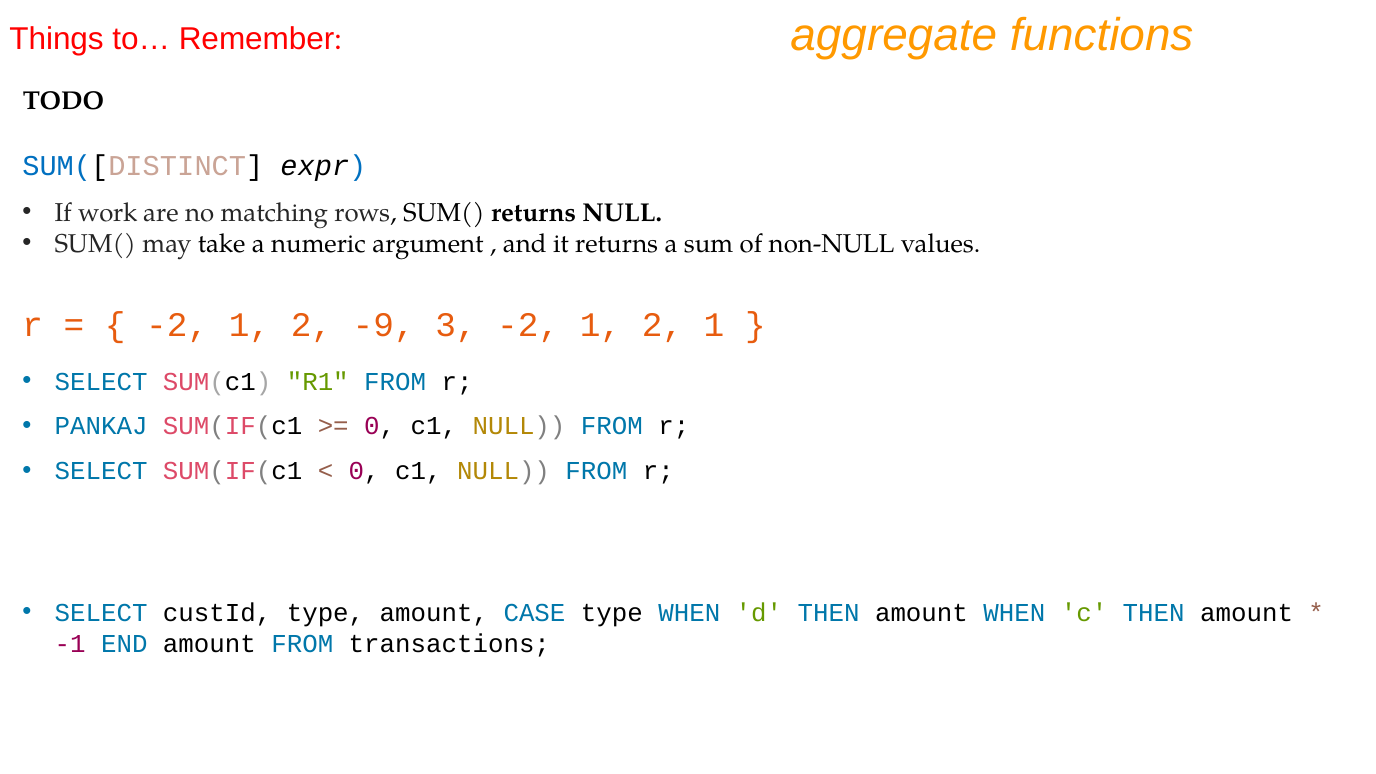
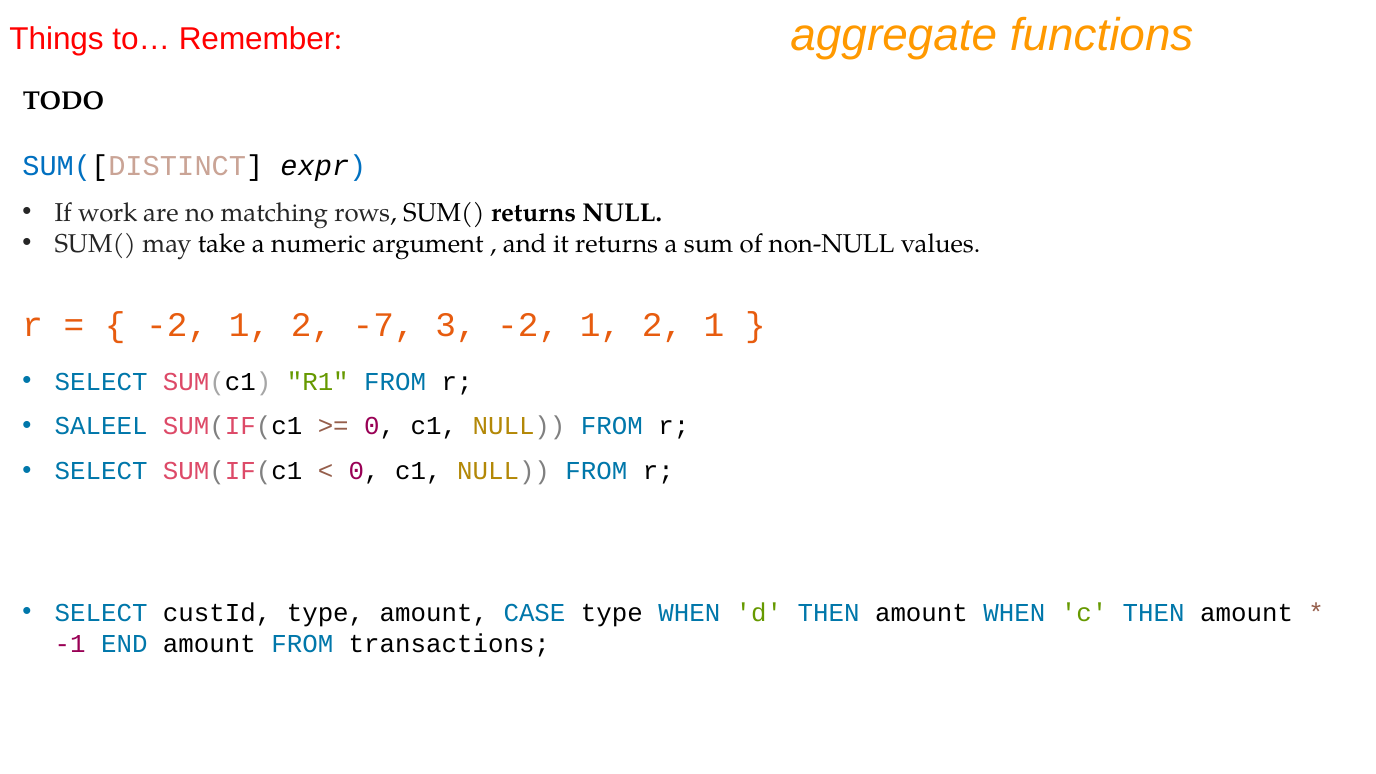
-9: -9 -> -7 (384, 325)
PANKAJ: PANKAJ -> SALEEL (101, 426)
